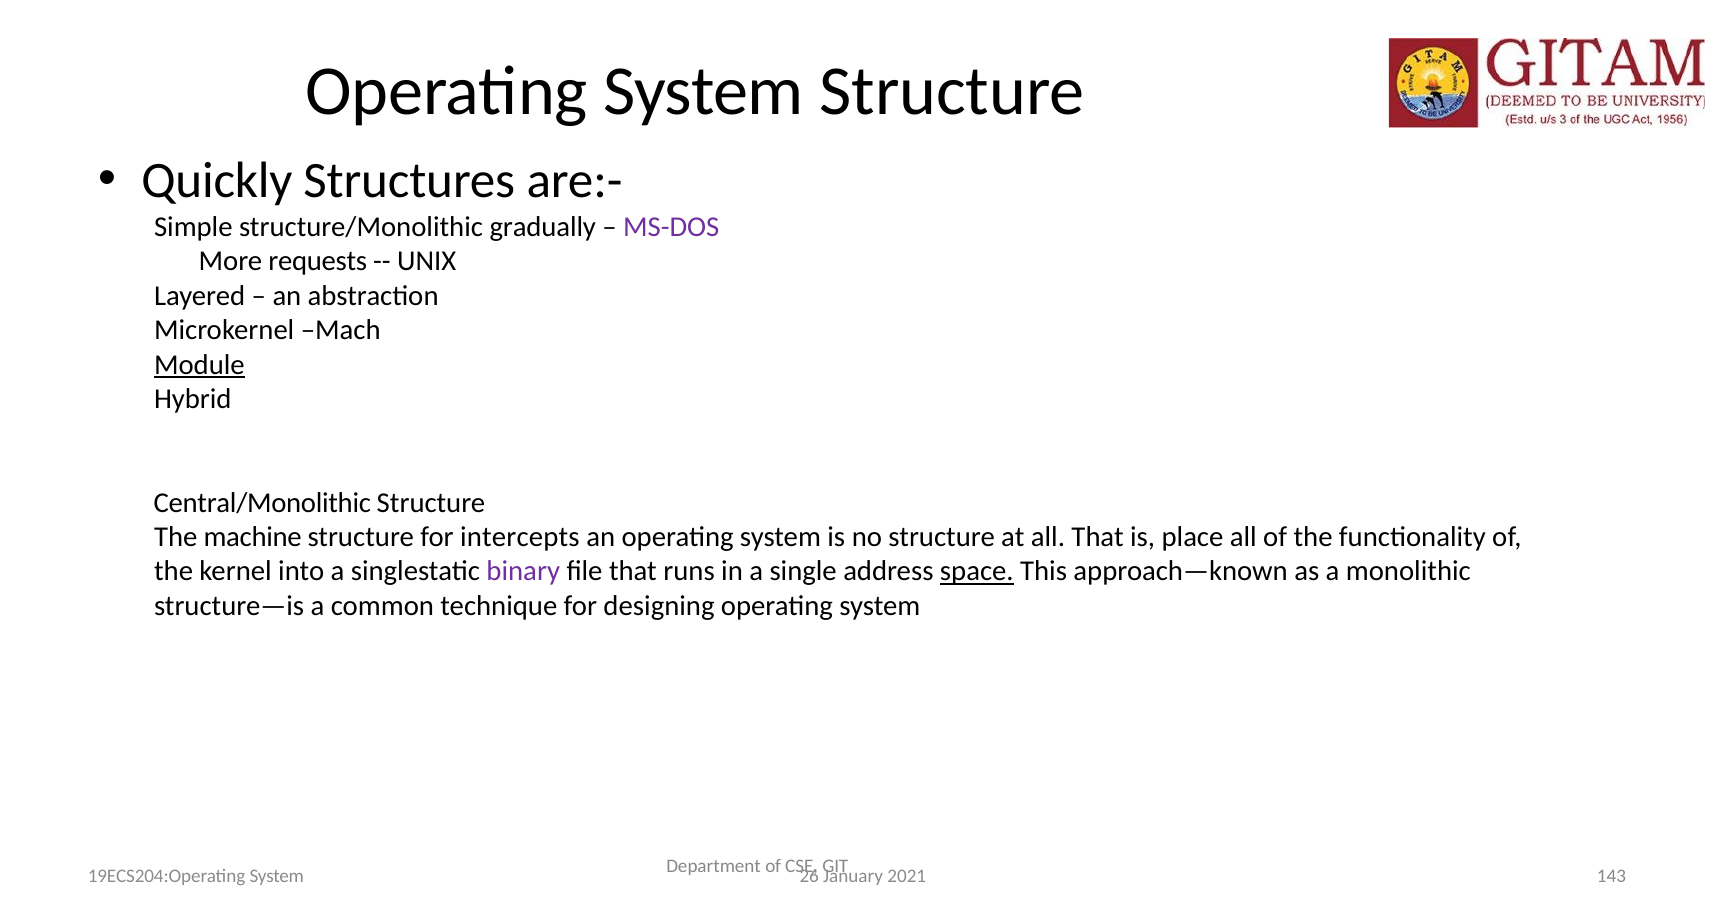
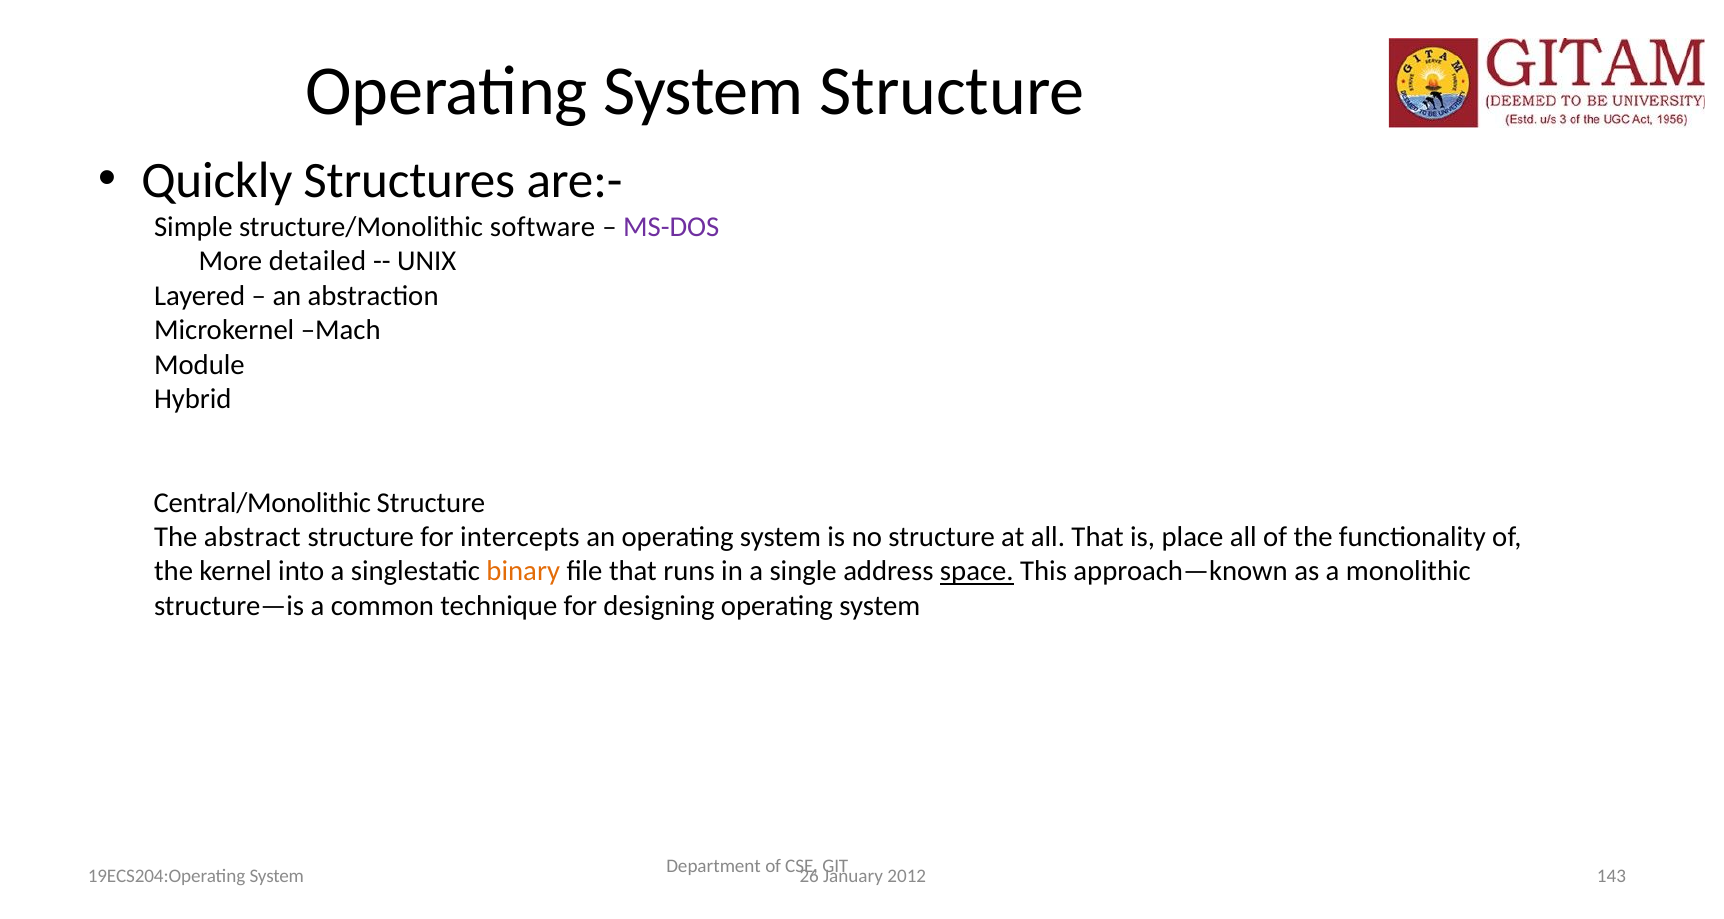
gradually: gradually -> software (543, 227)
requests: requests -> detailed (318, 261)
Module underline: present -> none (199, 365)
machine: machine -> abstract (252, 537)
binary colour: purple -> orange (523, 572)
2021: 2021 -> 2012 (907, 876)
